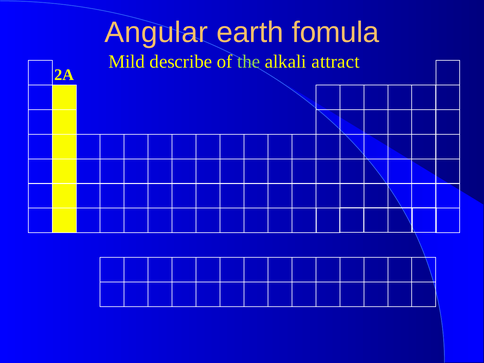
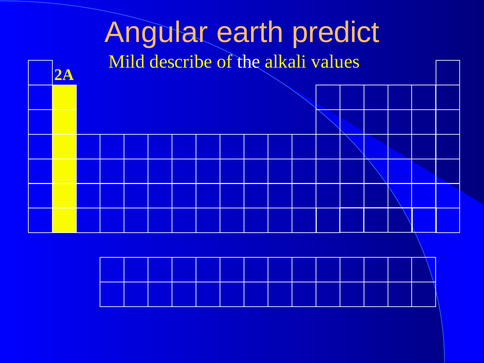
fomula: fomula -> predict (336, 32)
the colour: light green -> white (249, 62)
attract: attract -> values (336, 62)
